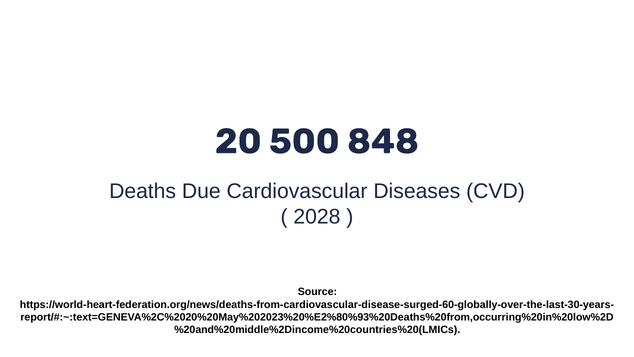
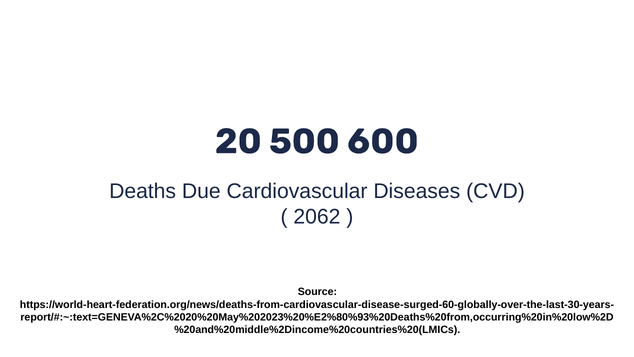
848: 848 -> 600 (383, 141)
2028: 2028 -> 2062 (317, 216)
